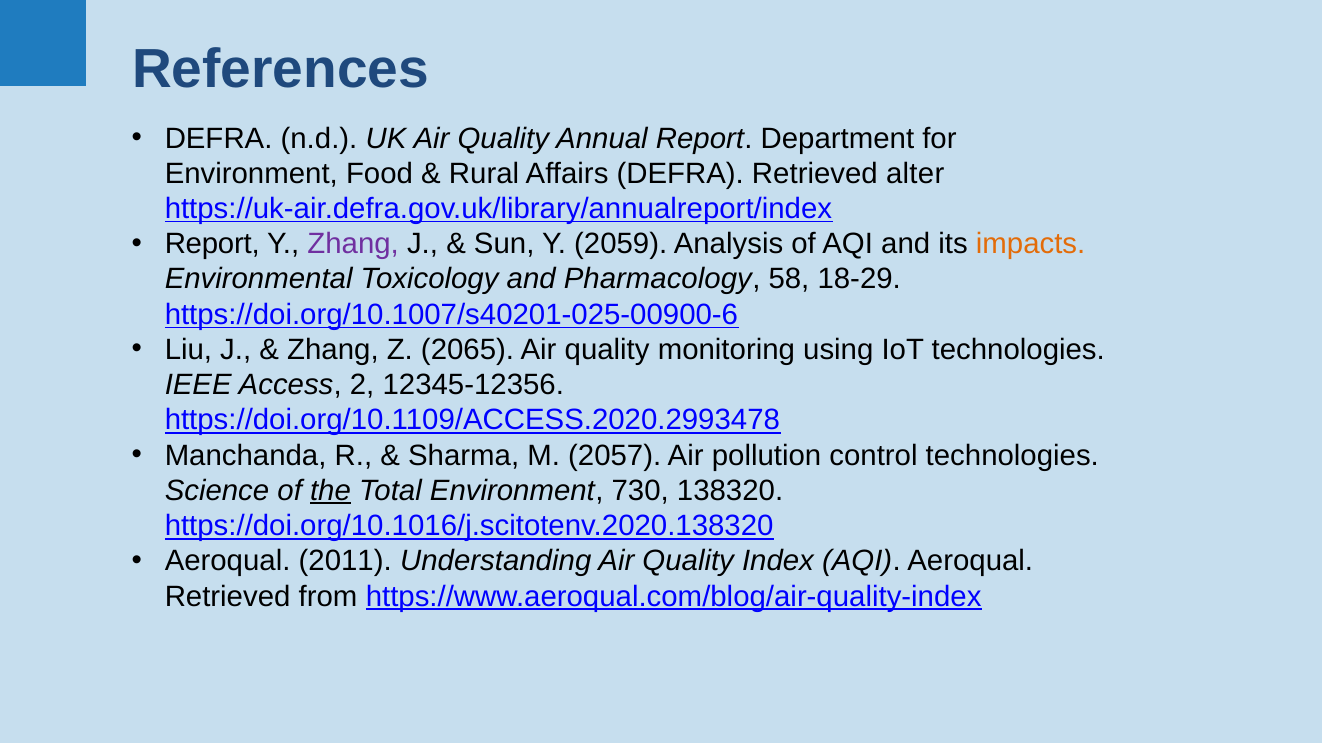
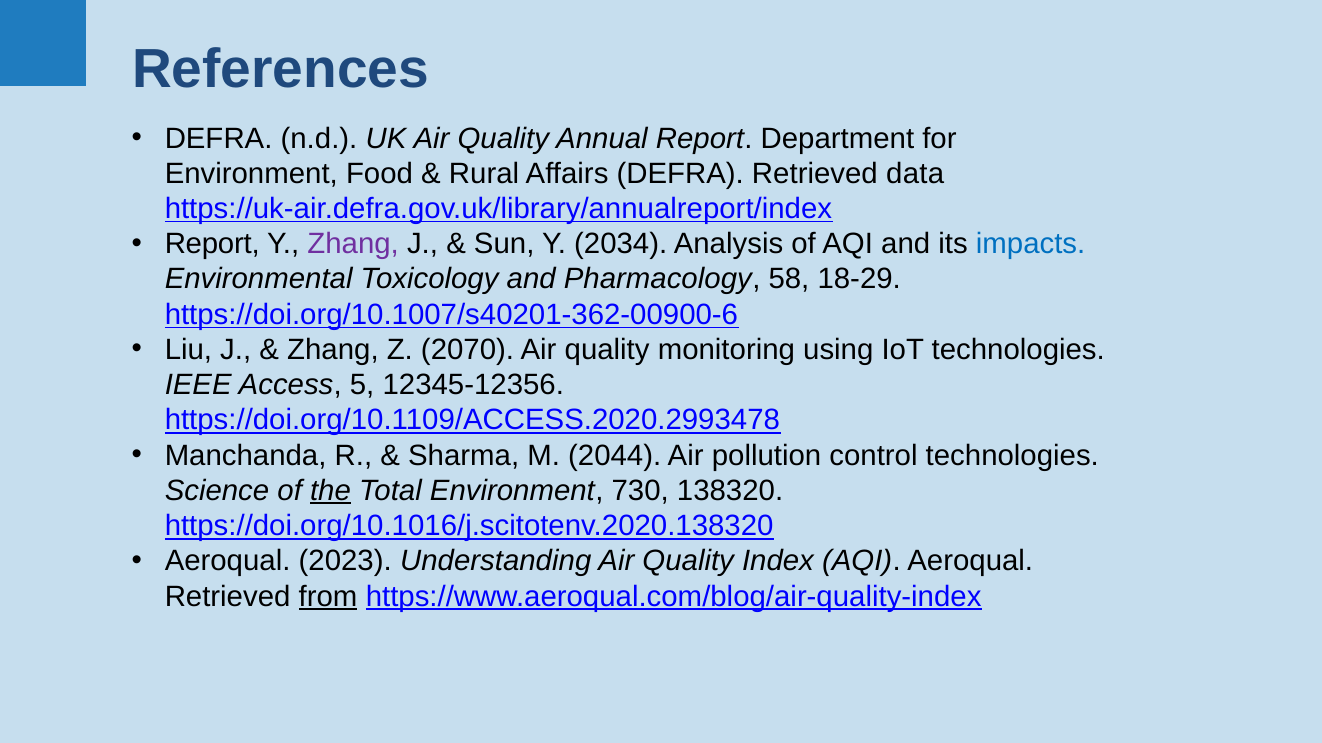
alter: alter -> data (915, 174)
2059: 2059 -> 2034 (621, 244)
impacts colour: orange -> blue (1031, 244)
https://doi.org/10.1007/s40201-025-00900-6: https://doi.org/10.1007/s40201-025-00900-6 -> https://doi.org/10.1007/s40201-362-00900-6 (451, 315)
2065: 2065 -> 2070 (468, 350)
2: 2 -> 5 (362, 385)
2057: 2057 -> 2044 (615, 456)
2011: 2011 -> 2023 (345, 562)
from underline: none -> present (328, 597)
